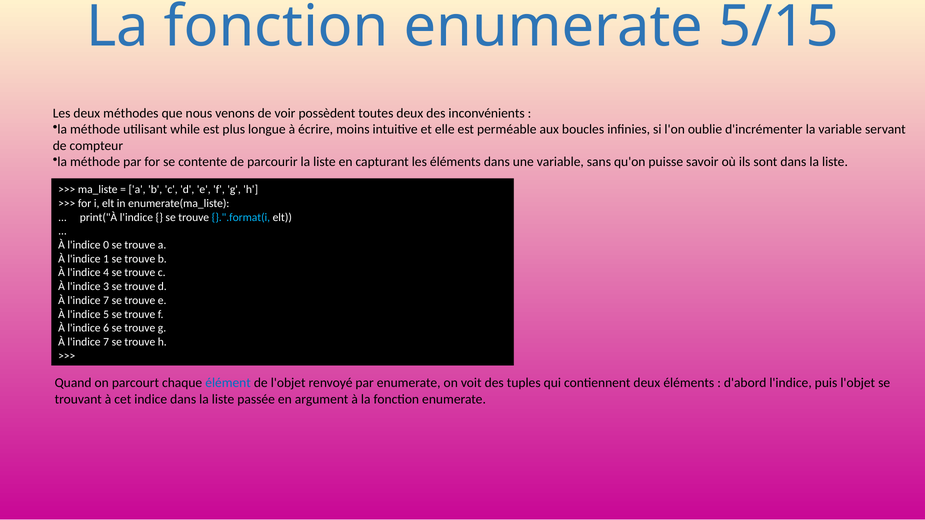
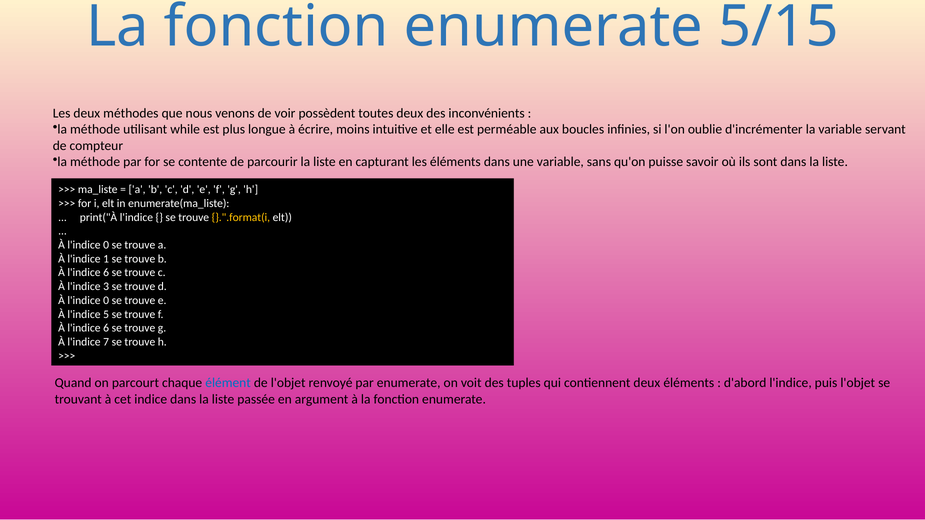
}.".format(i colour: light blue -> yellow (241, 217)
4: 4 -> 6 (106, 273)
7: 7 -> 0 (106, 301)
